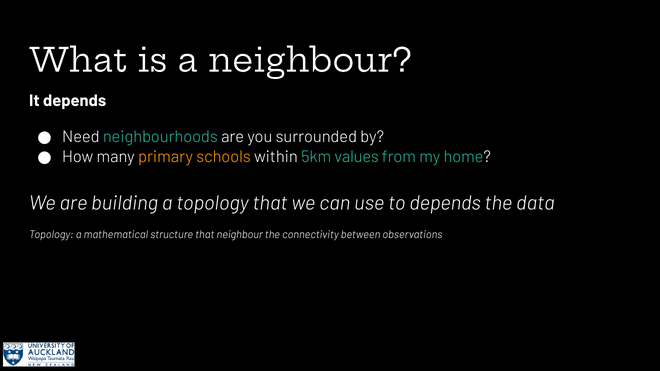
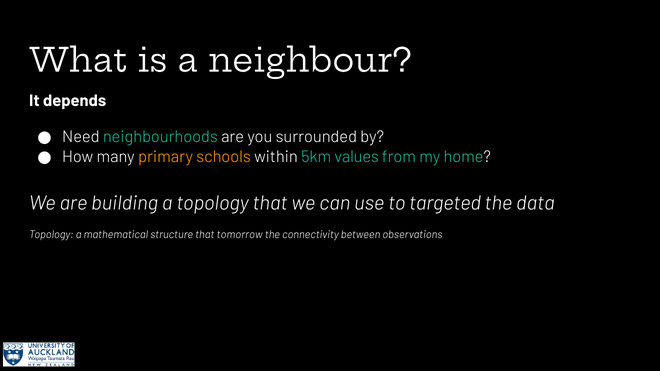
to depends: depends -> targeted (445, 203)
that neighbour: neighbour -> tomorrow (240, 235)
